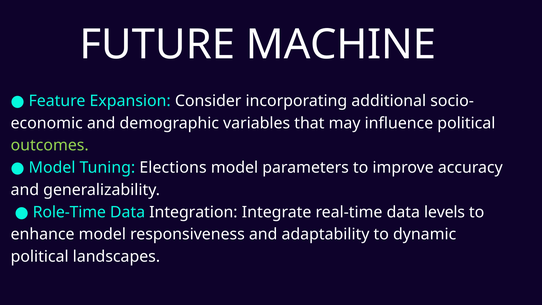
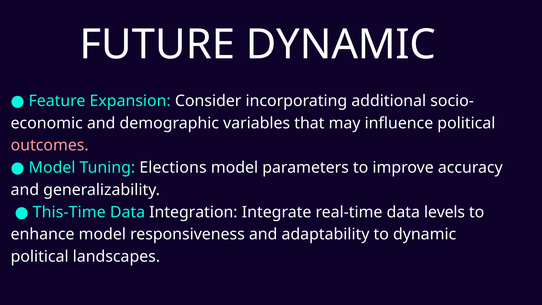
FUTURE MACHINE: MACHINE -> DYNAMIC (341, 45)
outcomes colour: light green -> pink (50, 145)
Role-Time: Role-Time -> This-Time (69, 212)
